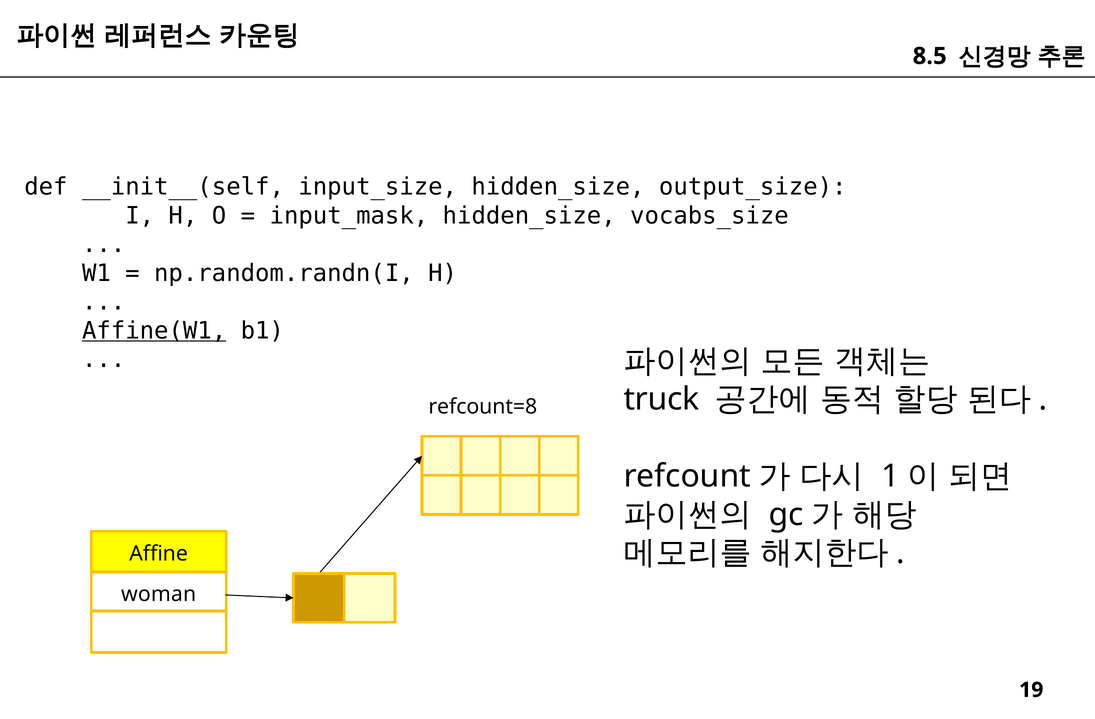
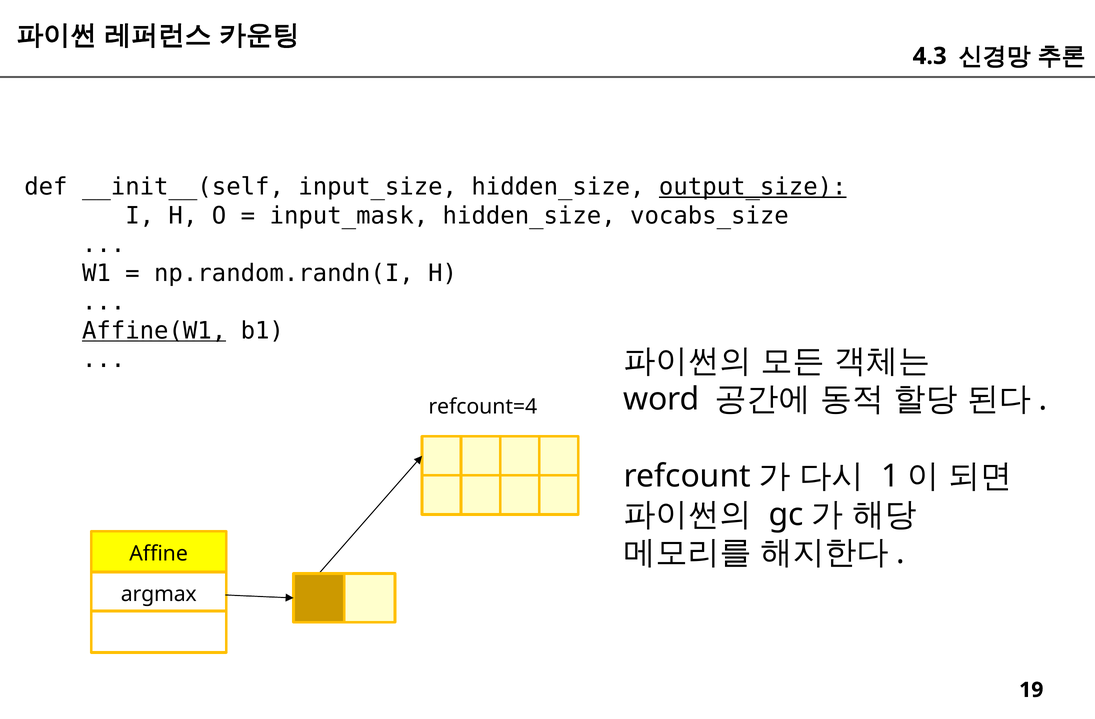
8.5: 8.5 -> 4.3 (930, 56)
output_size underline: none -> present (753, 187)
truck: truck -> word (661, 400)
refcount=8: refcount=8 -> refcount=4 (483, 407)
woman: woman -> argmax (159, 594)
